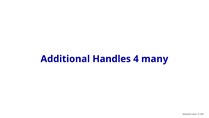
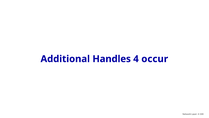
many: many -> occur (155, 59)
